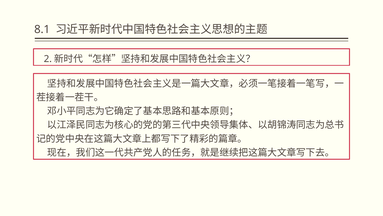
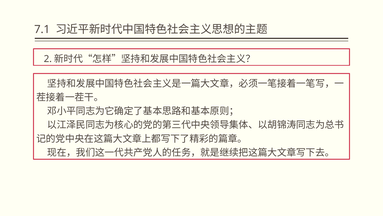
8.1: 8.1 -> 7.1 (42, 29)
